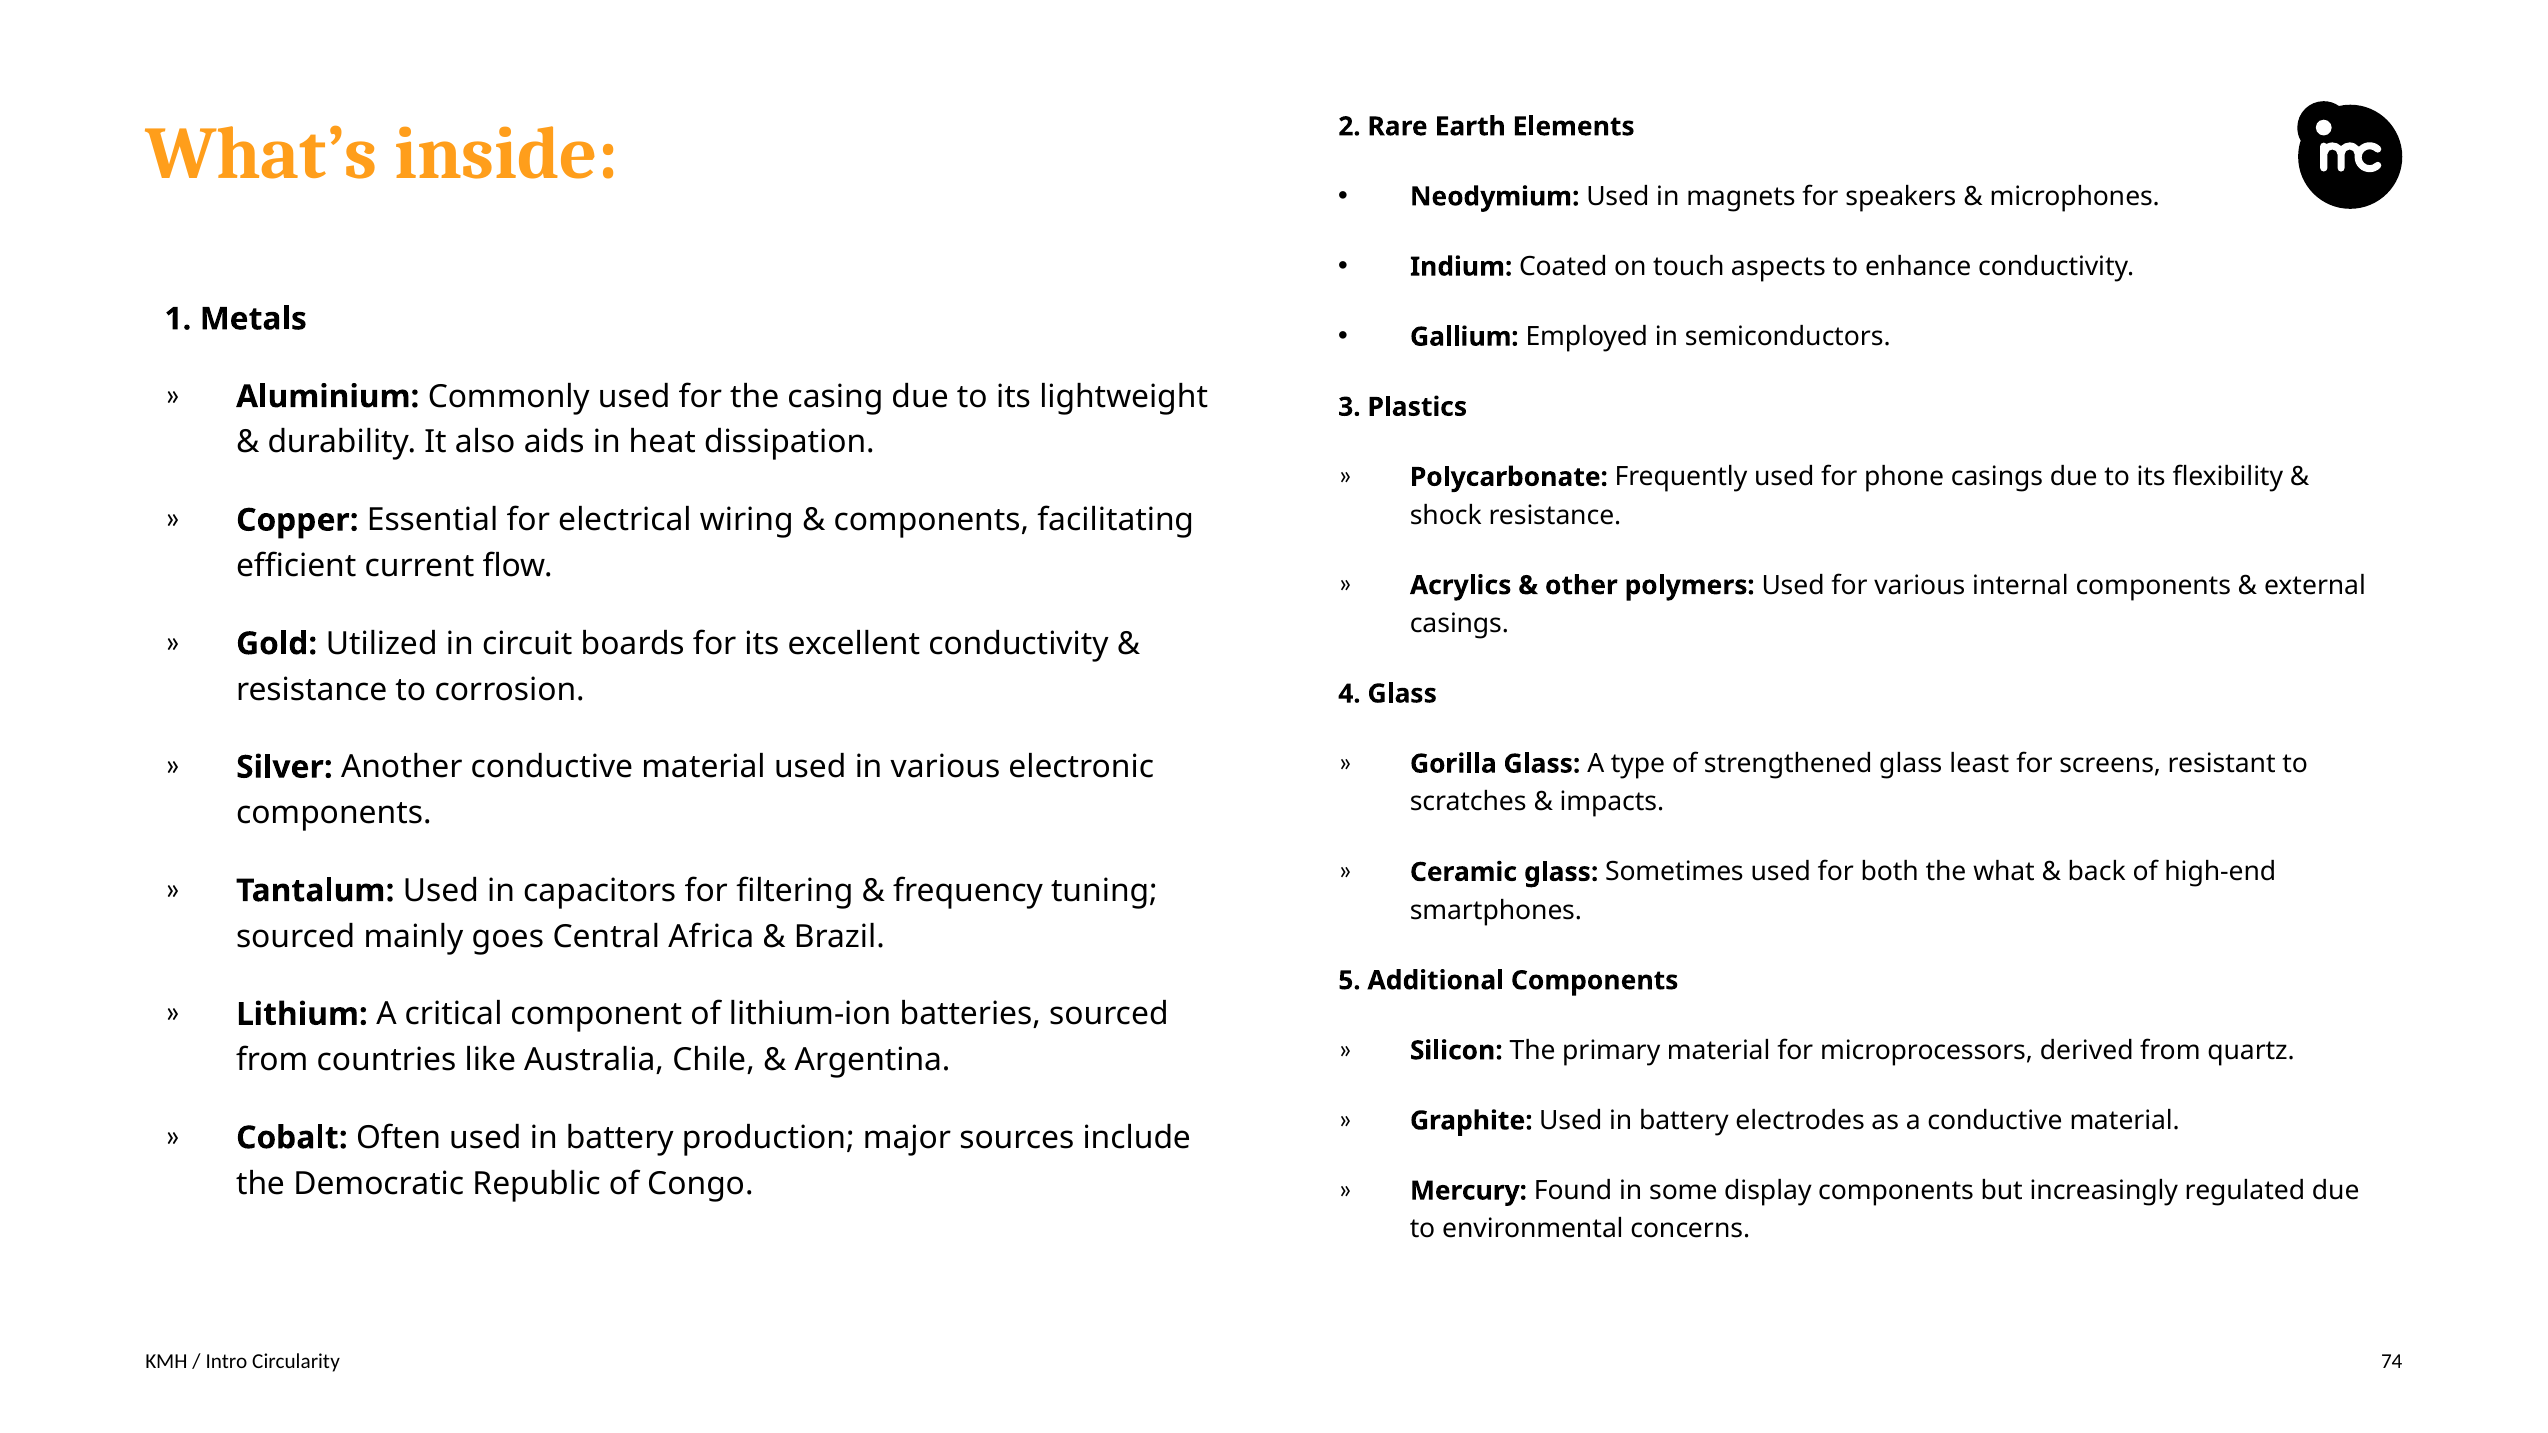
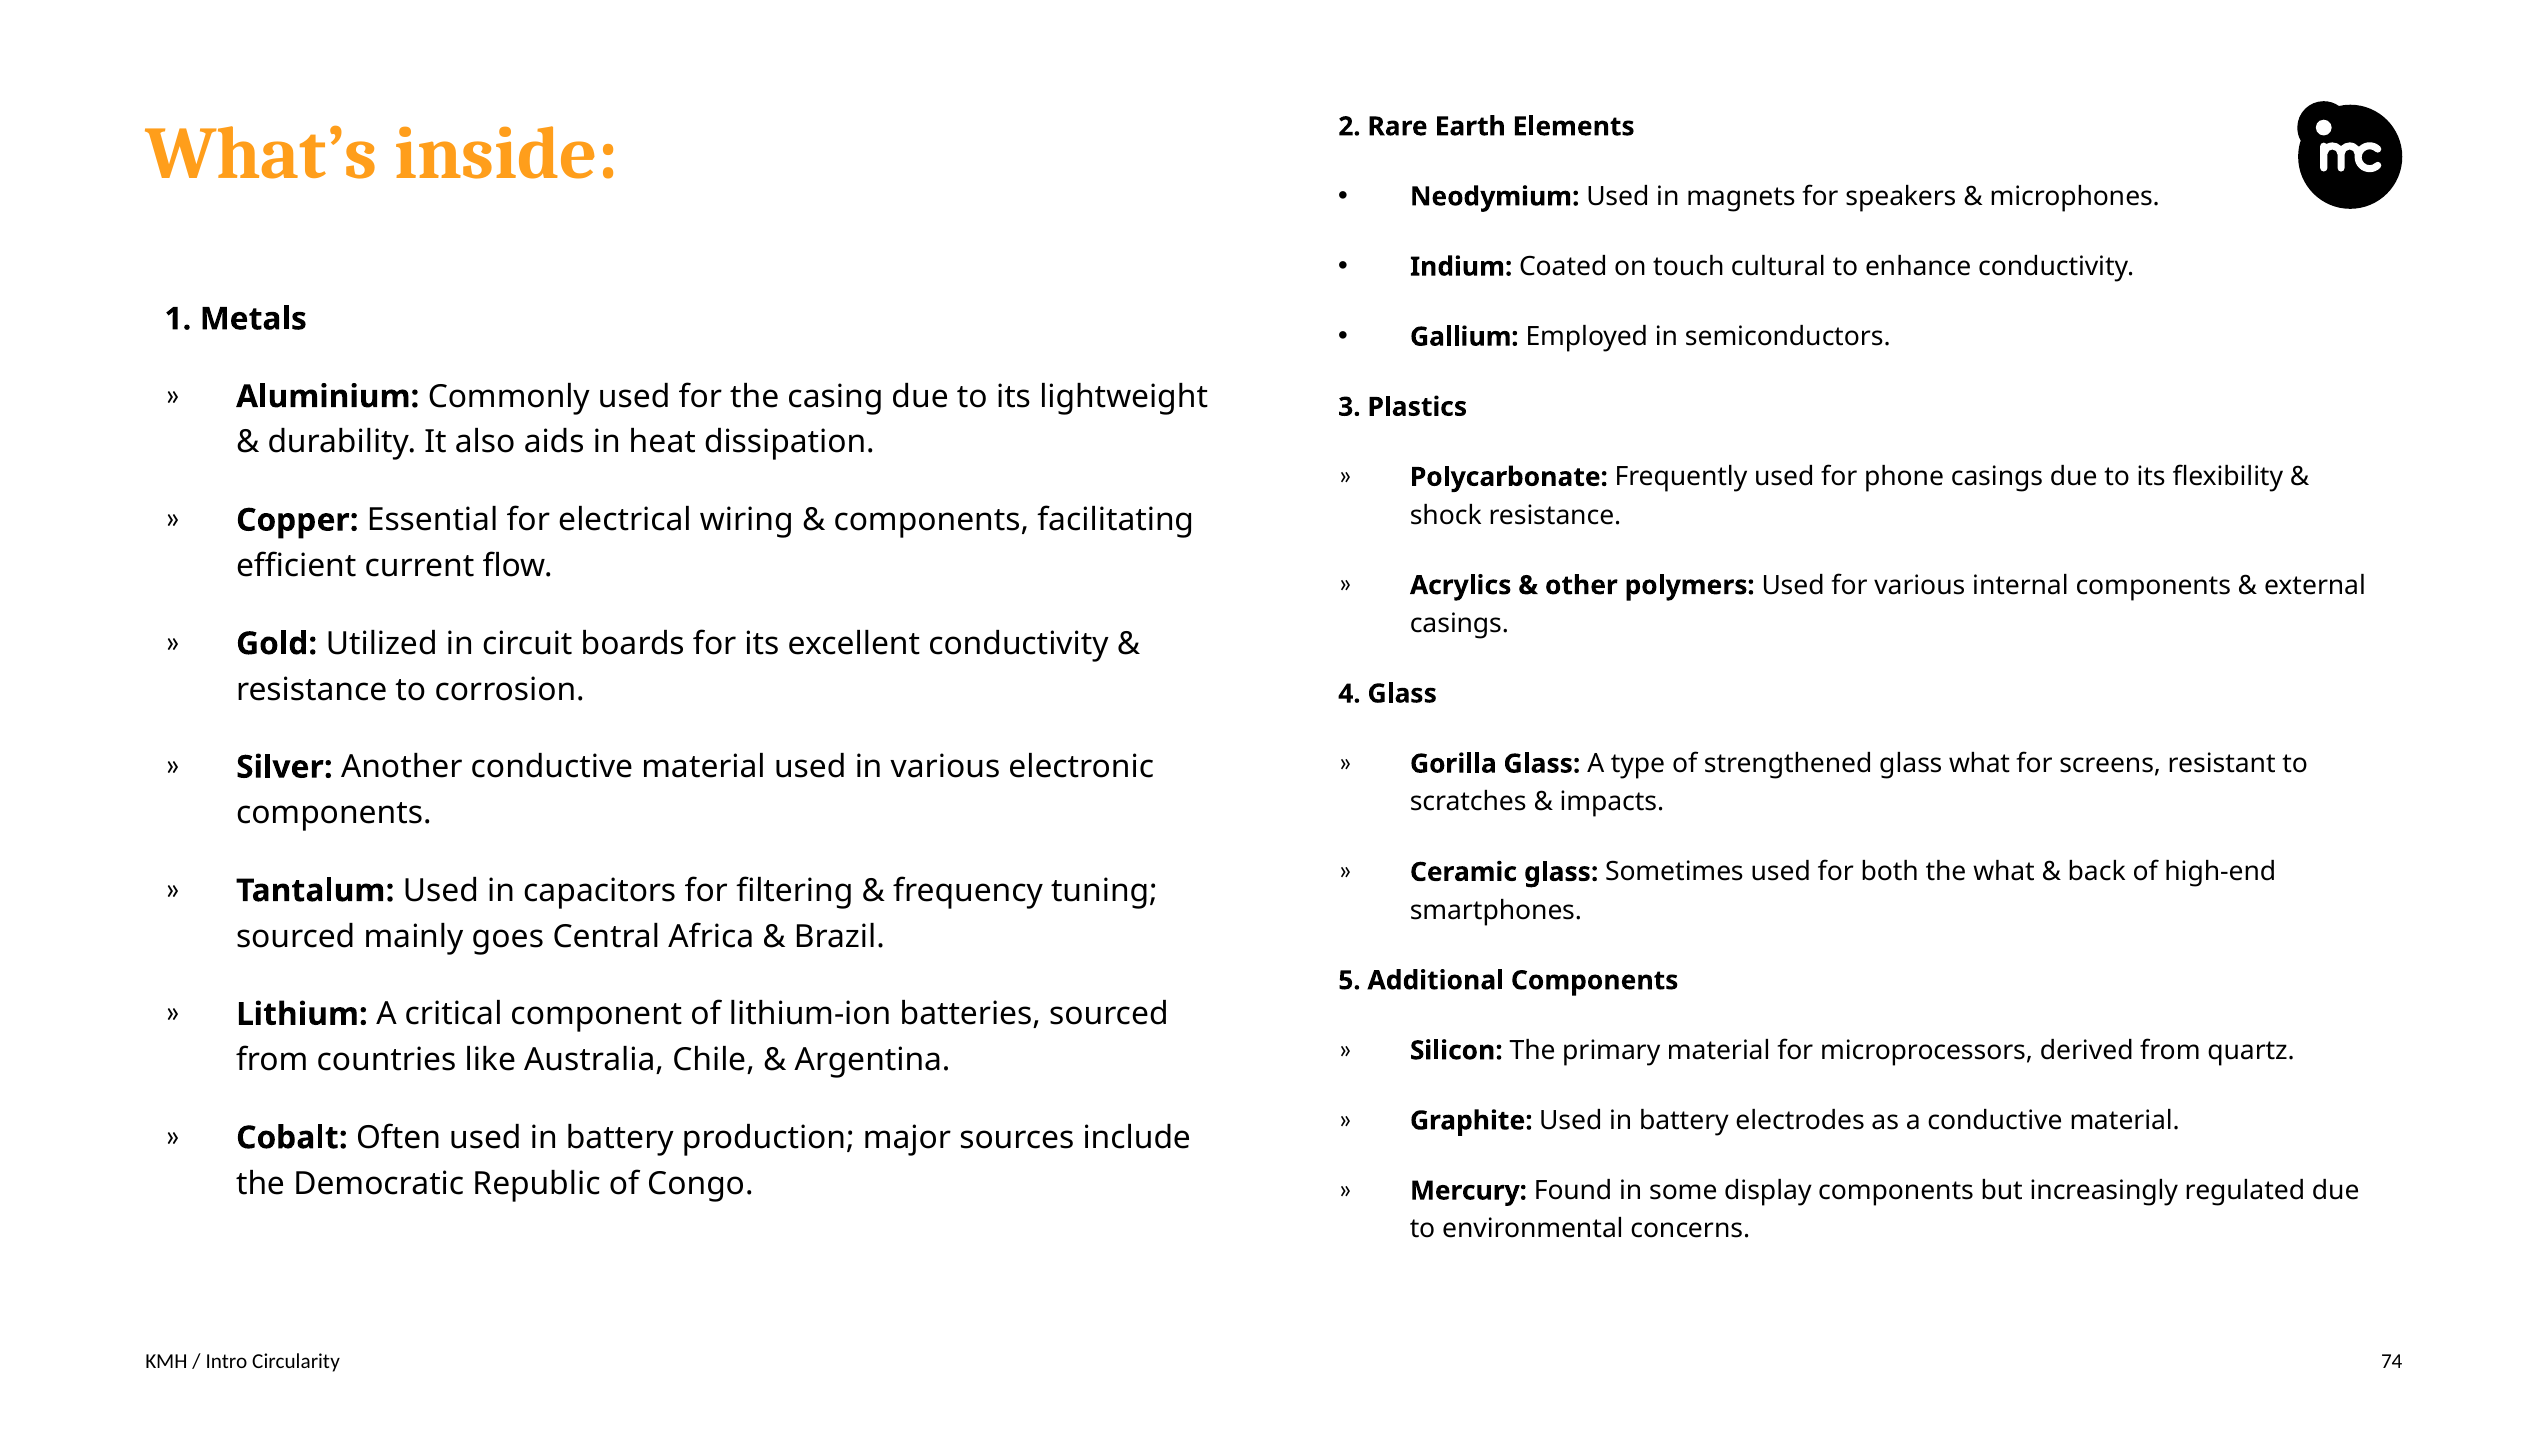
aspects: aspects -> cultural (1778, 267)
glass least: least -> what (1980, 764)
